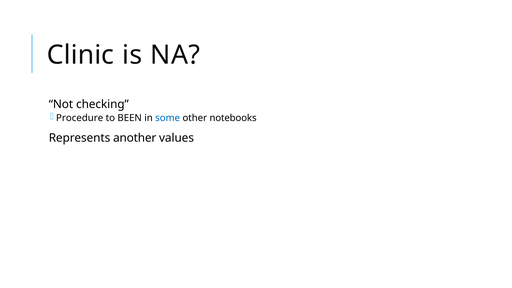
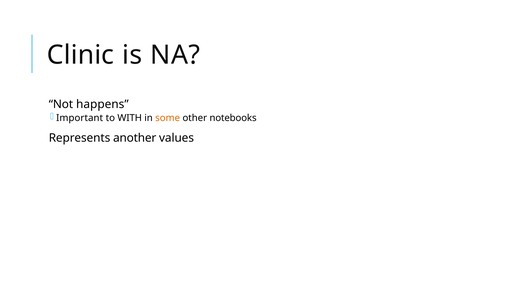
checking: checking -> happens (102, 104)
Procedure: Procedure -> Important (80, 118)
BEEN: BEEN -> WITH (130, 118)
some colour: blue -> orange (168, 118)
